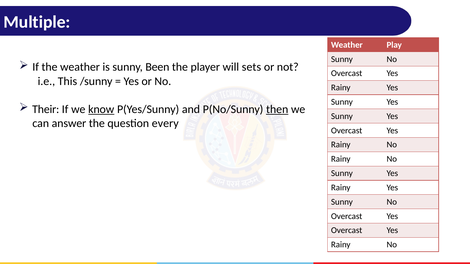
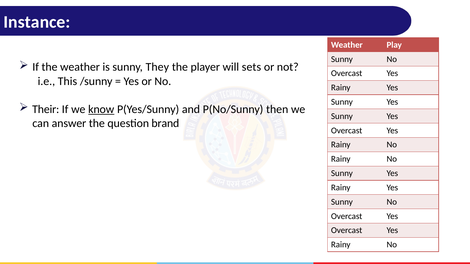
Multiple: Multiple -> Instance (37, 22)
Been: Been -> They (157, 67)
then underline: present -> none (277, 110)
every: every -> brand (165, 124)
